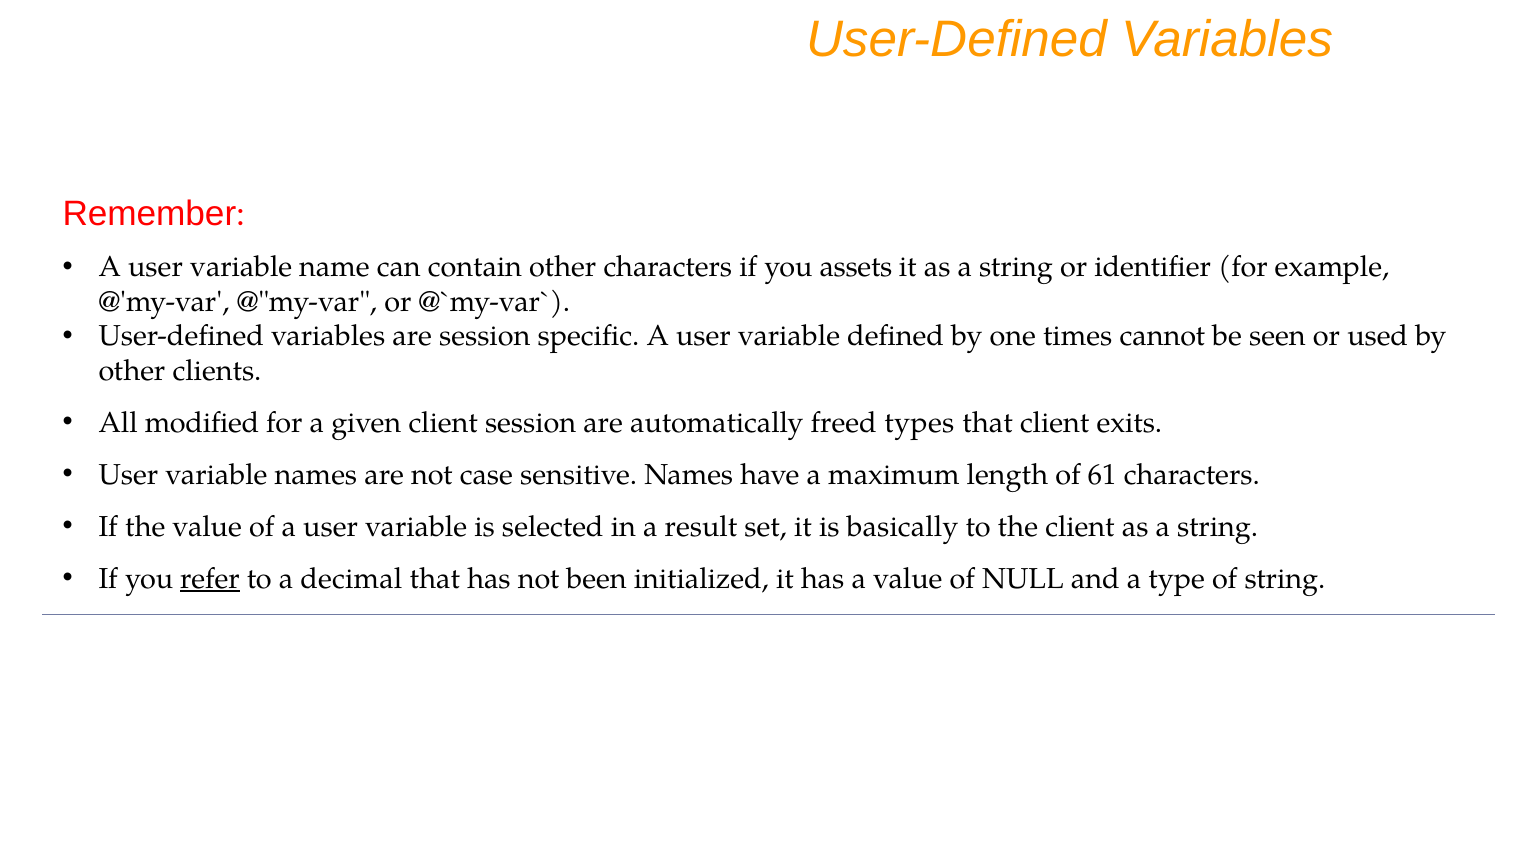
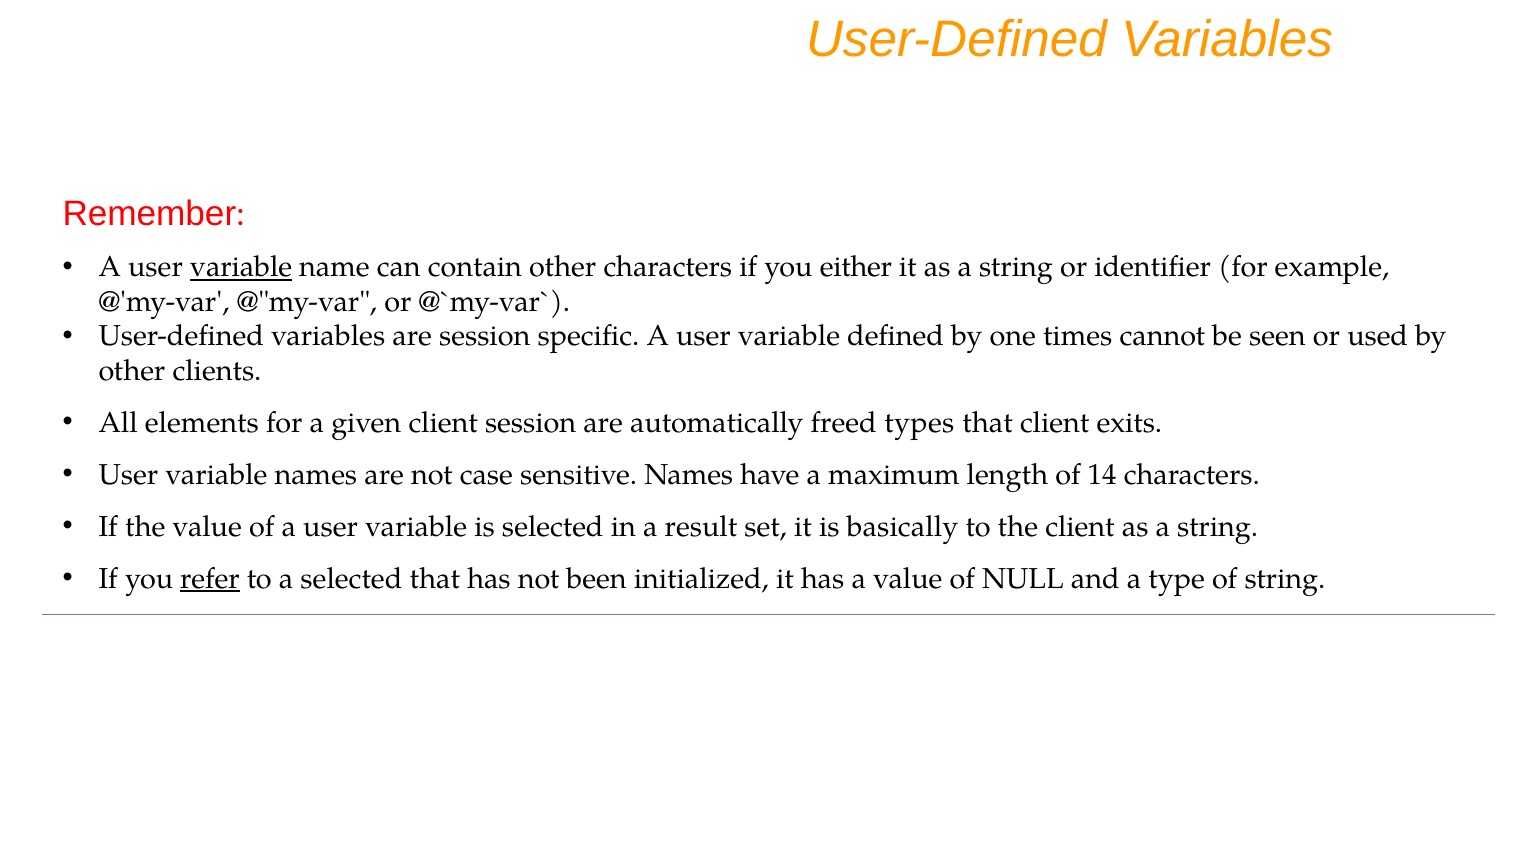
variable underline: none -> present (241, 267)
assets: assets -> either (856, 267)
modified: modified -> elements (202, 423)
61: 61 -> 14 (1102, 475)
a decimal: decimal -> selected (351, 578)
